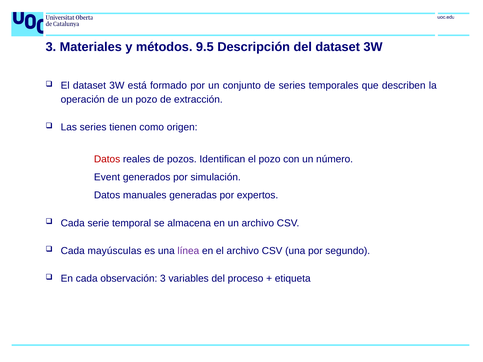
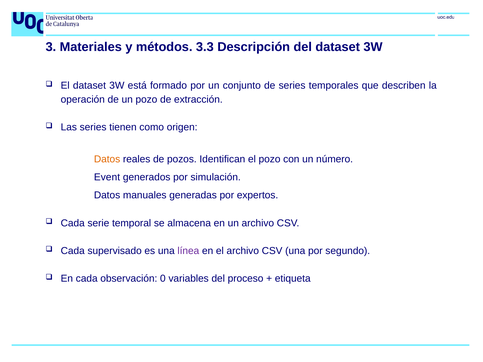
9.5: 9.5 -> 3.3 (205, 47)
Datos colour: red -> orange (107, 159)
mayúsculas: mayúsculas -> supervisado (115, 251)
observación 3: 3 -> 0 (163, 279)
